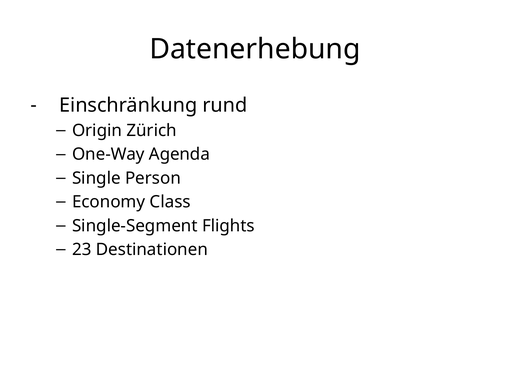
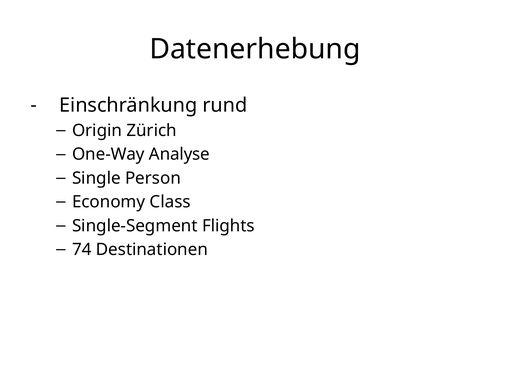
Agenda: Agenda -> Analyse (179, 154)
23: 23 -> 74 (82, 249)
